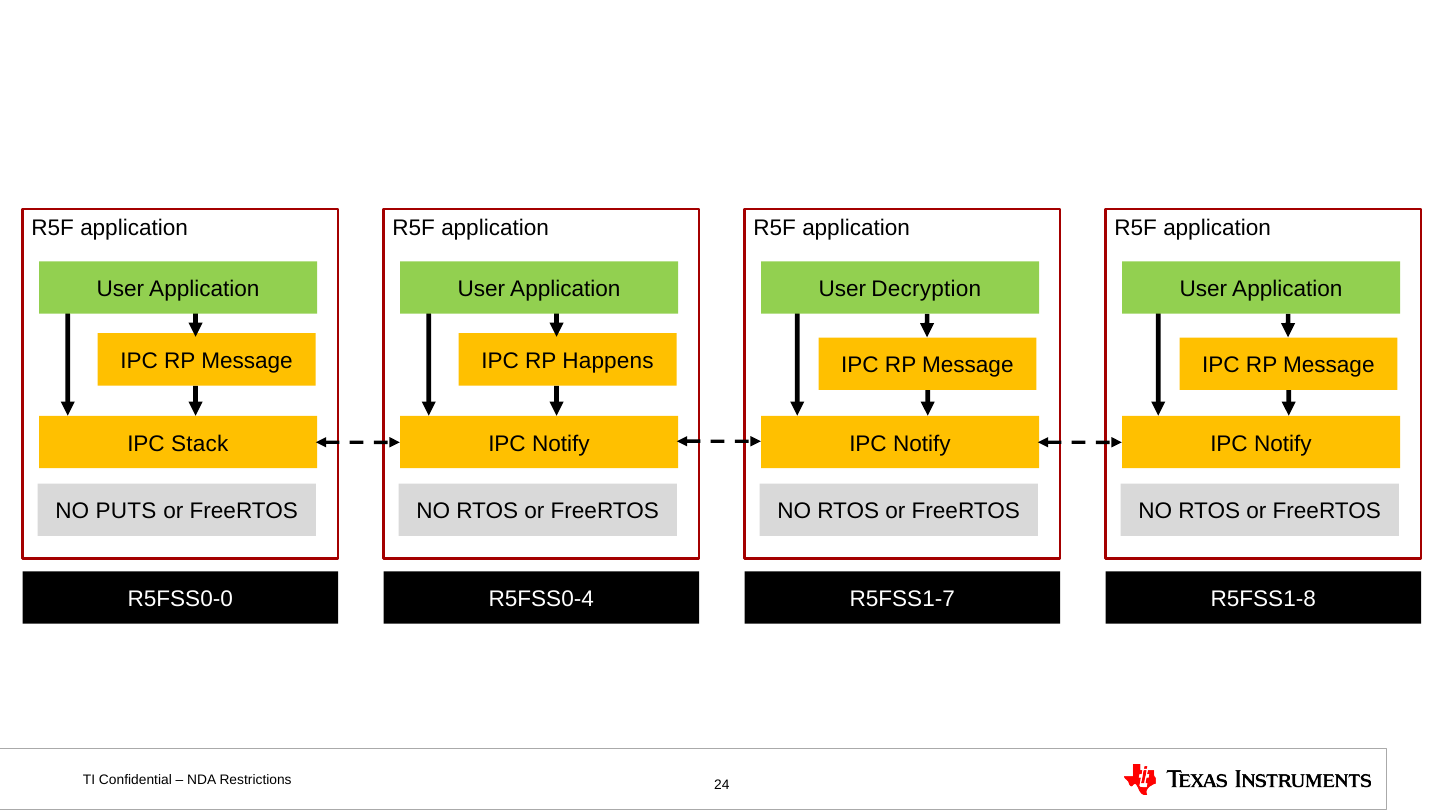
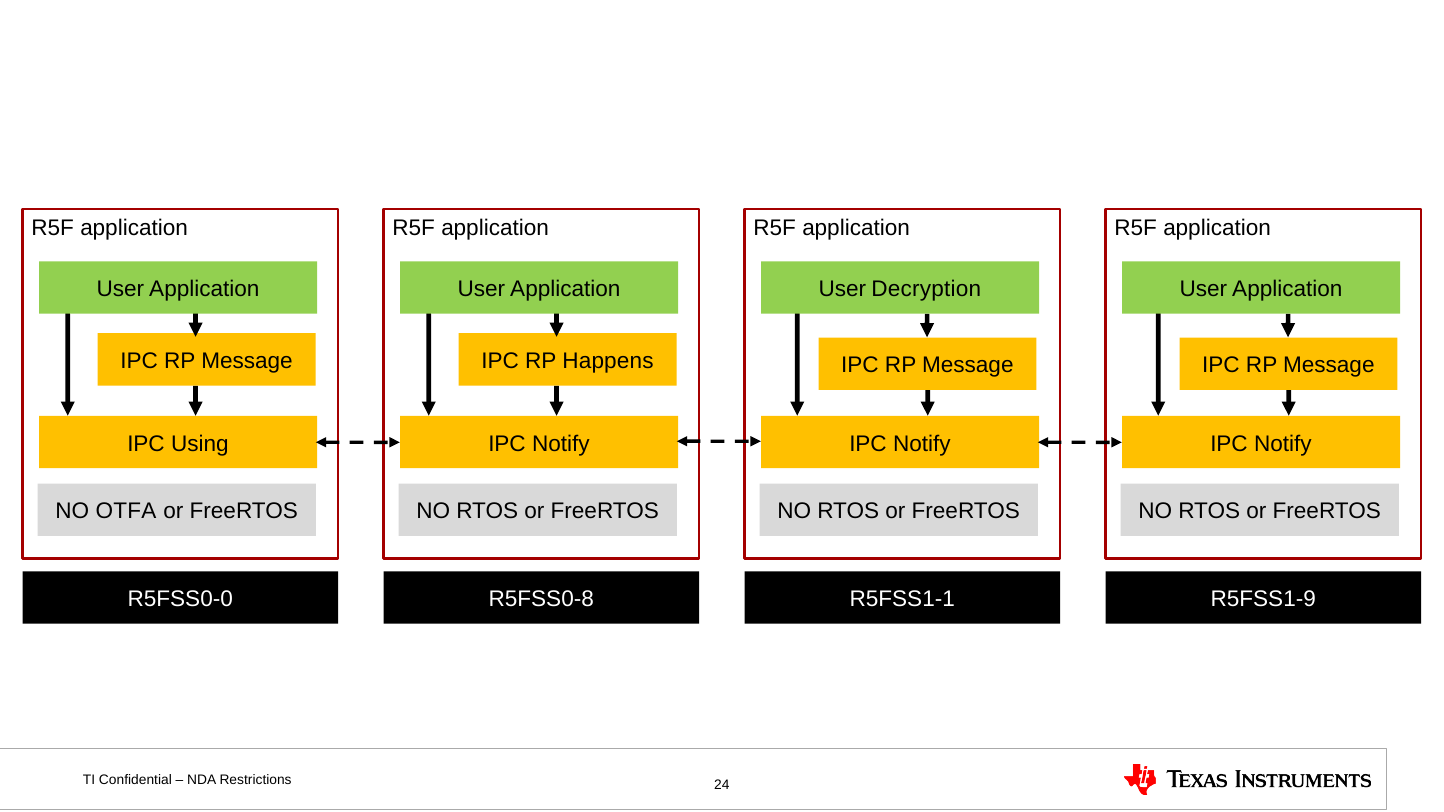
Stack: Stack -> Using (200, 444)
PUTS: PUTS -> OTFA (126, 512)
R5FSS0-4: R5FSS0-4 -> R5FSS0-8 (541, 599)
R5FSS1-7: R5FSS1-7 -> R5FSS1-1 (902, 599)
R5FSS1-8: R5FSS1-8 -> R5FSS1-9 (1263, 599)
